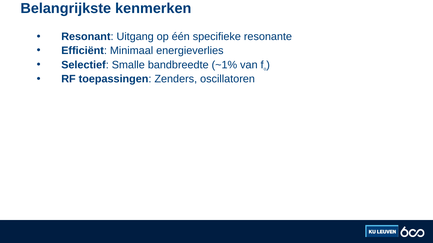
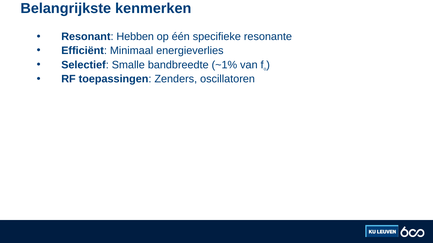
Uitgang: Uitgang -> Hebben (135, 37)
